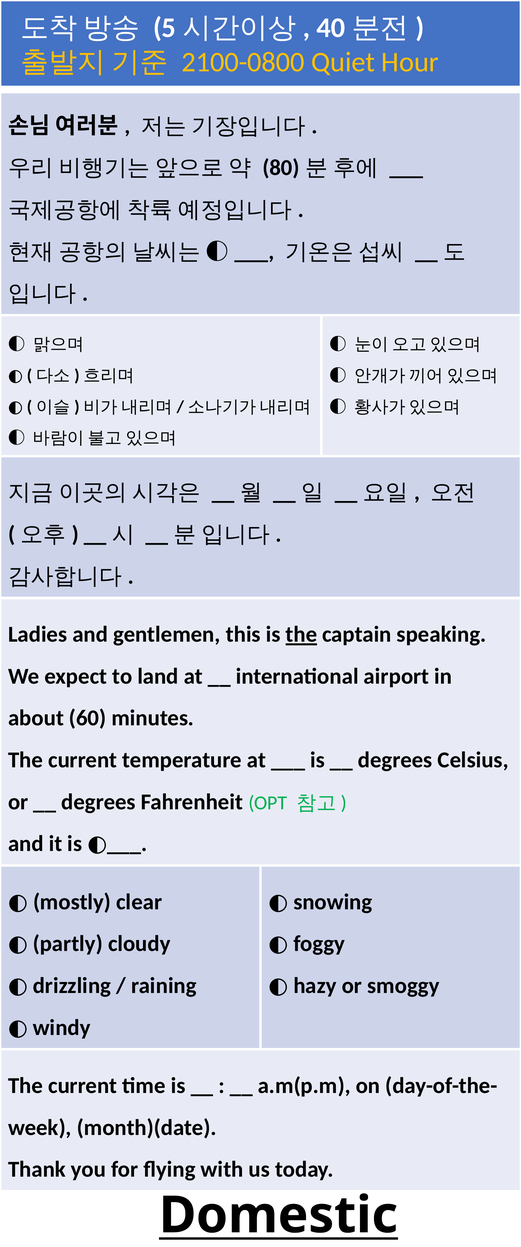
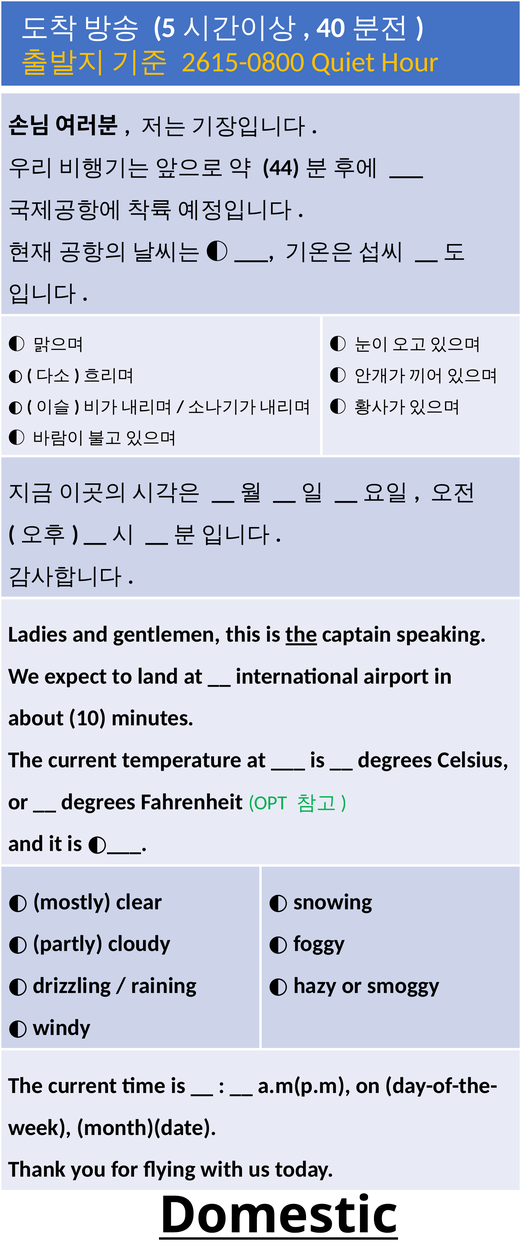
2100-0800: 2100-0800 -> 2615-0800 (243, 62)
80: 80 -> 44 (281, 168)
60: 60 -> 10 (88, 718)
